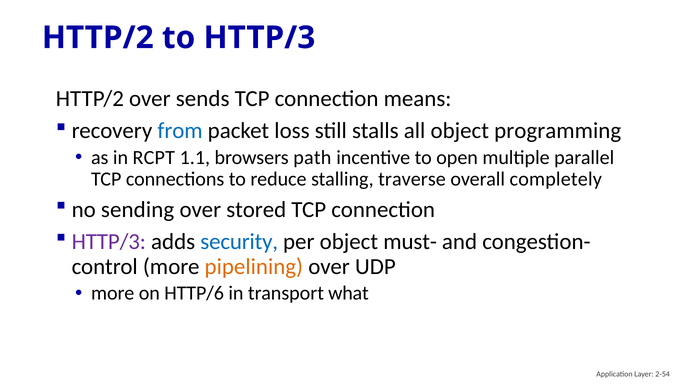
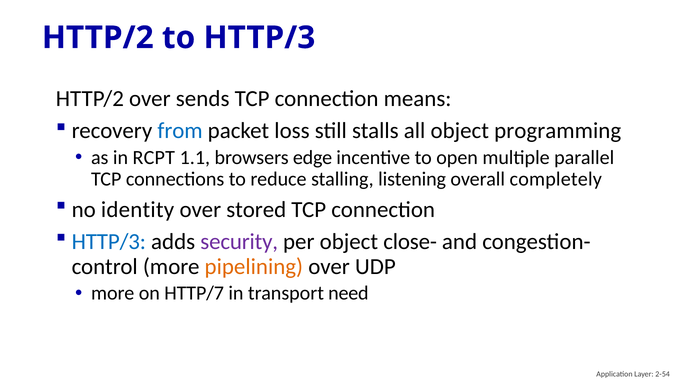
path: path -> edge (313, 158)
traverse: traverse -> listening (412, 179)
sending: sending -> identity (138, 210)
HTTP/3 colour: purple -> blue (109, 242)
security colour: blue -> purple (239, 242)
must-: must- -> close- (410, 242)
HTTP/6: HTTP/6 -> HTTP/7 (194, 293)
what: what -> need (348, 293)
